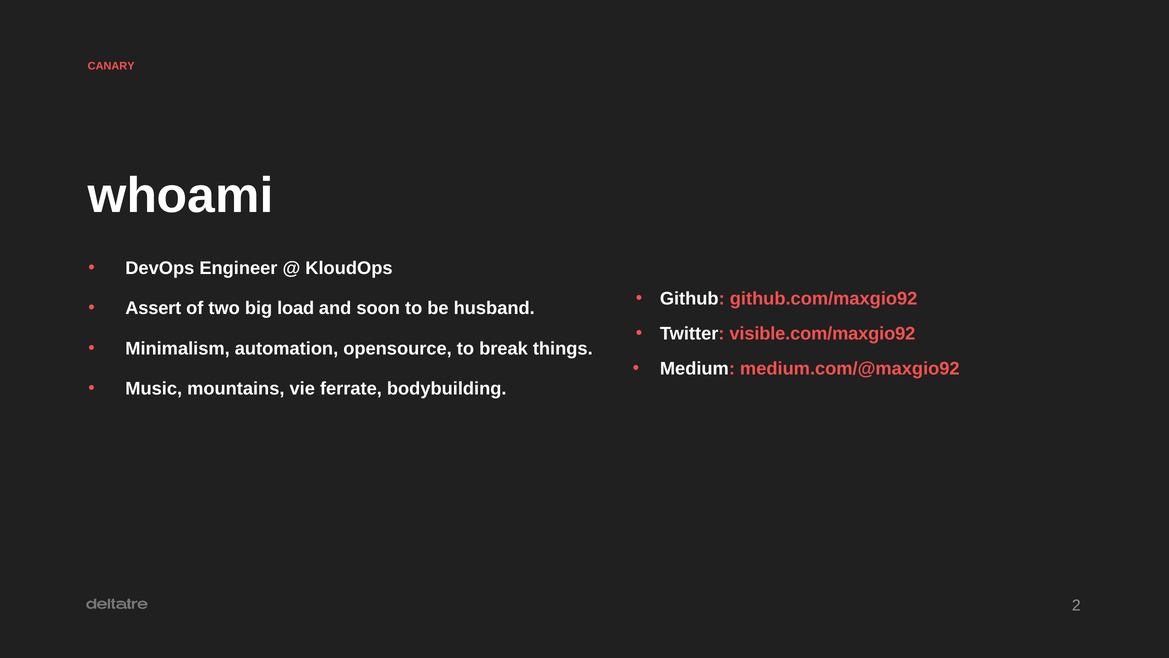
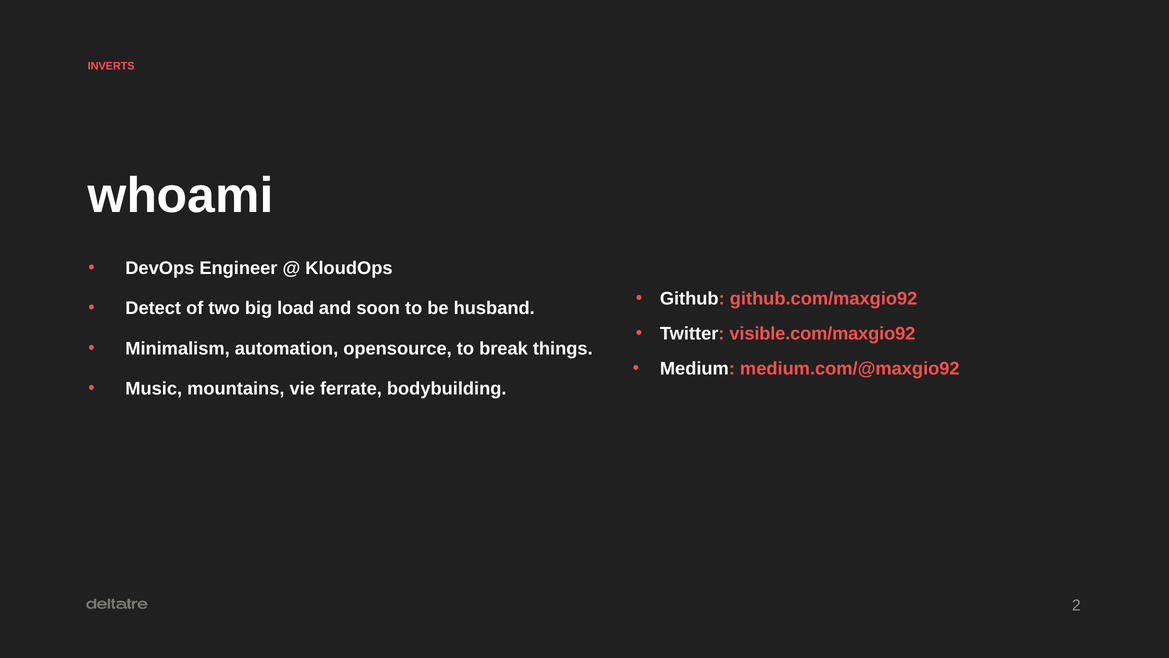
CANARY: CANARY -> INVERTS (111, 66)
Assert: Assert -> Detect (153, 308)
